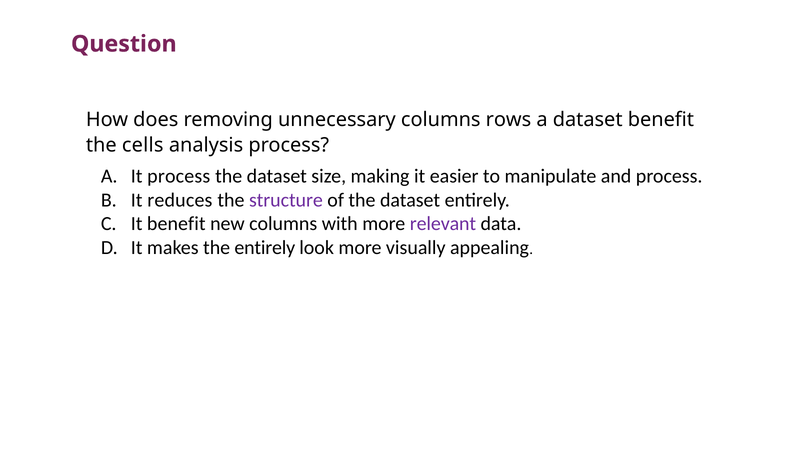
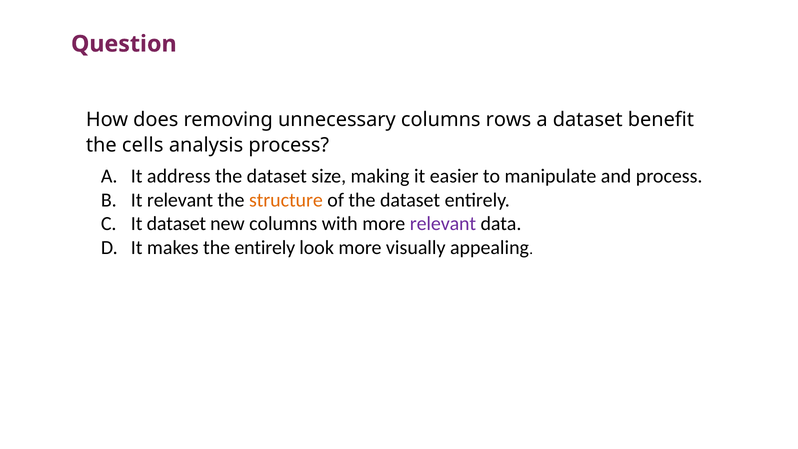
It process: process -> address (179, 176)
It reduces: reduces -> relevant (180, 200)
structure colour: purple -> orange (286, 200)
It benefit: benefit -> dataset (176, 224)
